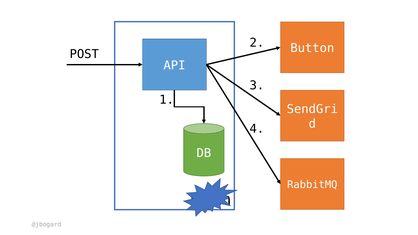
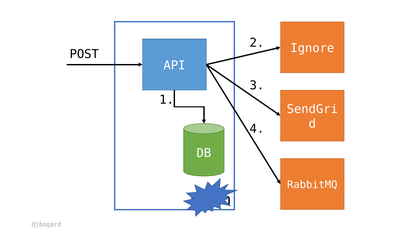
Button: Button -> Ignore (312, 48)
